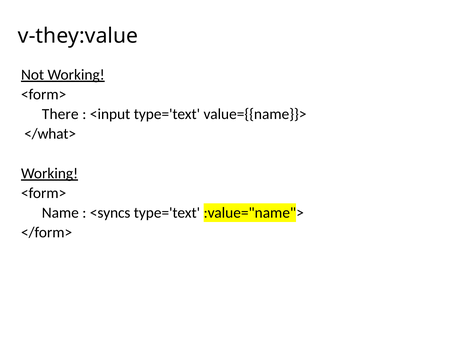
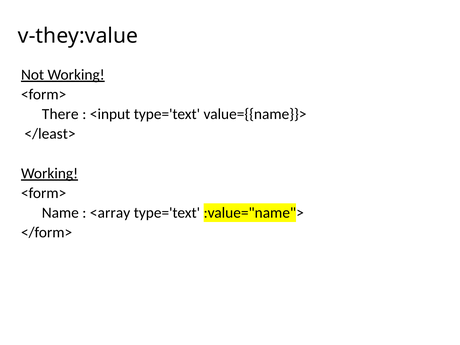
</what>: </what> -> </least> (50, 134)
<syncs: <syncs -> <array (110, 213)
